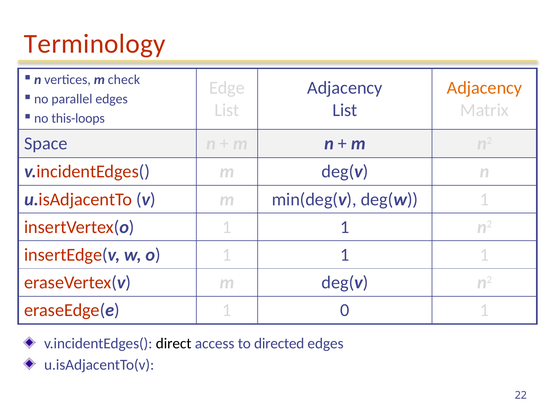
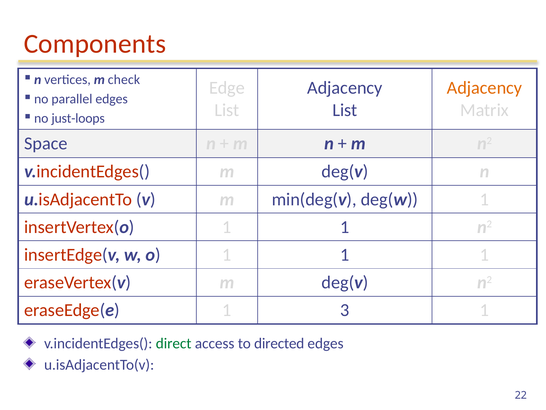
Terminology: Terminology -> Components (95, 44)
this-loops: this-loops -> just-loops (78, 118)
0: 0 -> 3 (345, 310)
direct colour: black -> green (174, 343)
